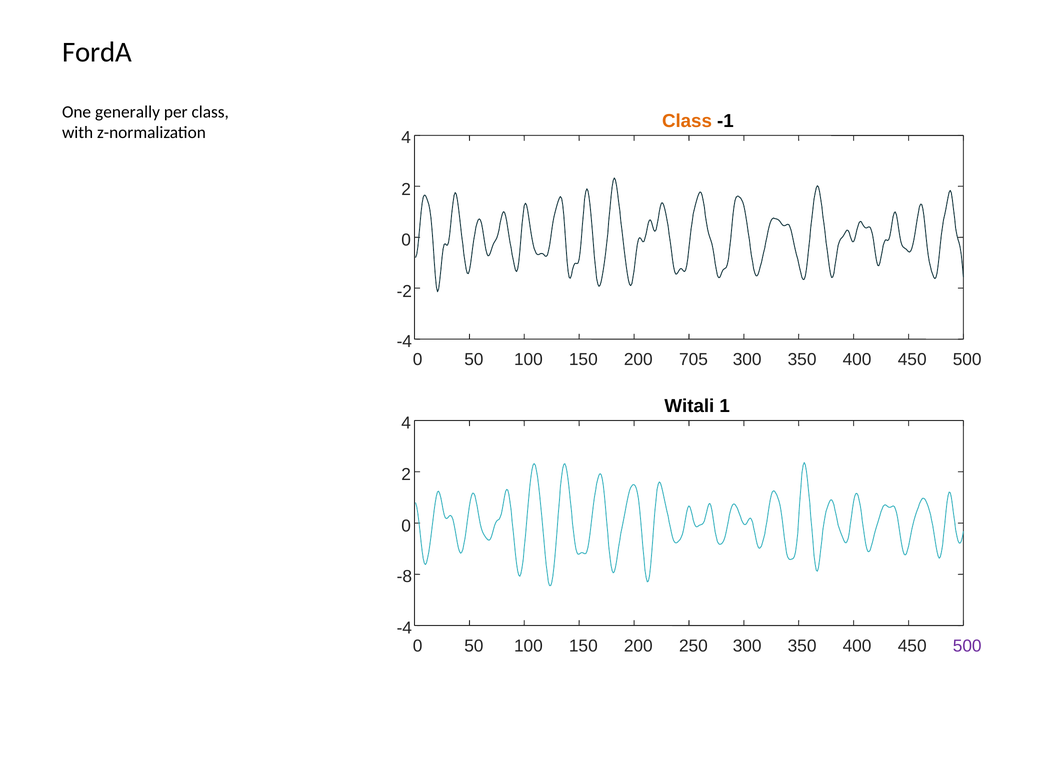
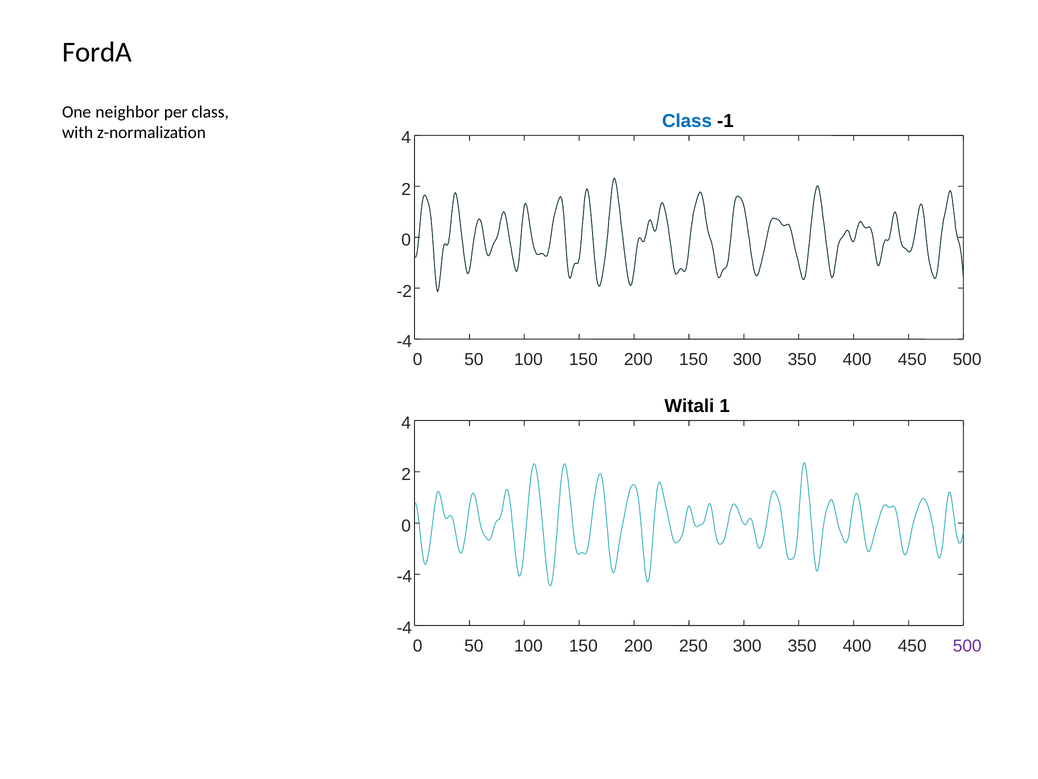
generally: generally -> neighbor (128, 112)
Class colour: orange -> blue (687, 121)
200 705: 705 -> 150 (693, 360)
-8: -8 -> -4 (404, 576)
